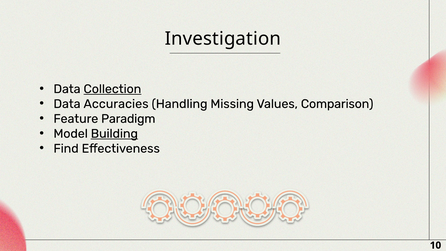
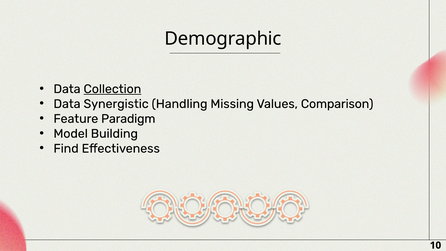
Investigation: Investigation -> Demographic (223, 39)
Accuracies: Accuracies -> Synergistic (116, 104)
Building underline: present -> none (114, 134)
